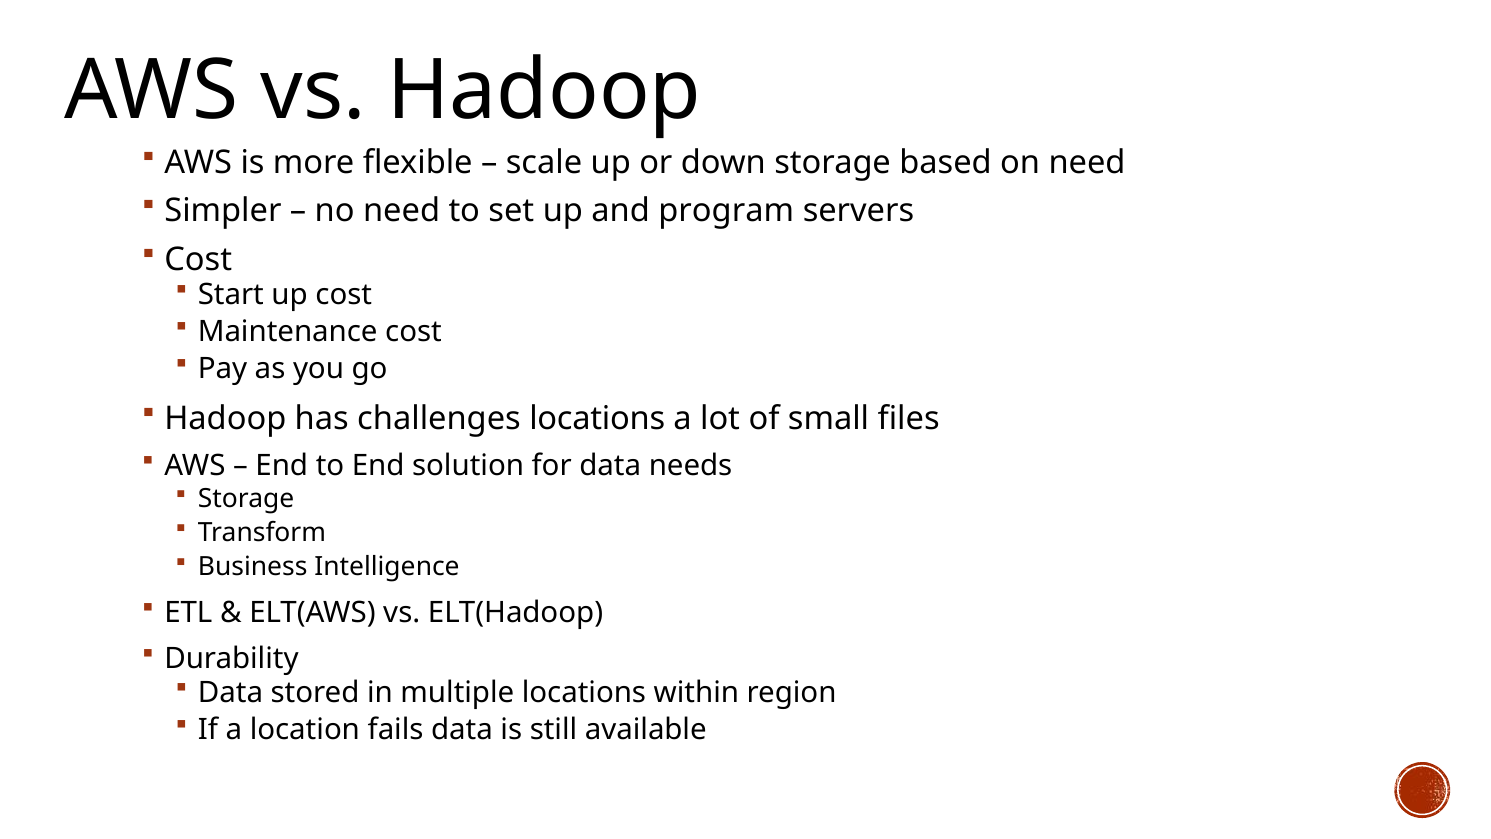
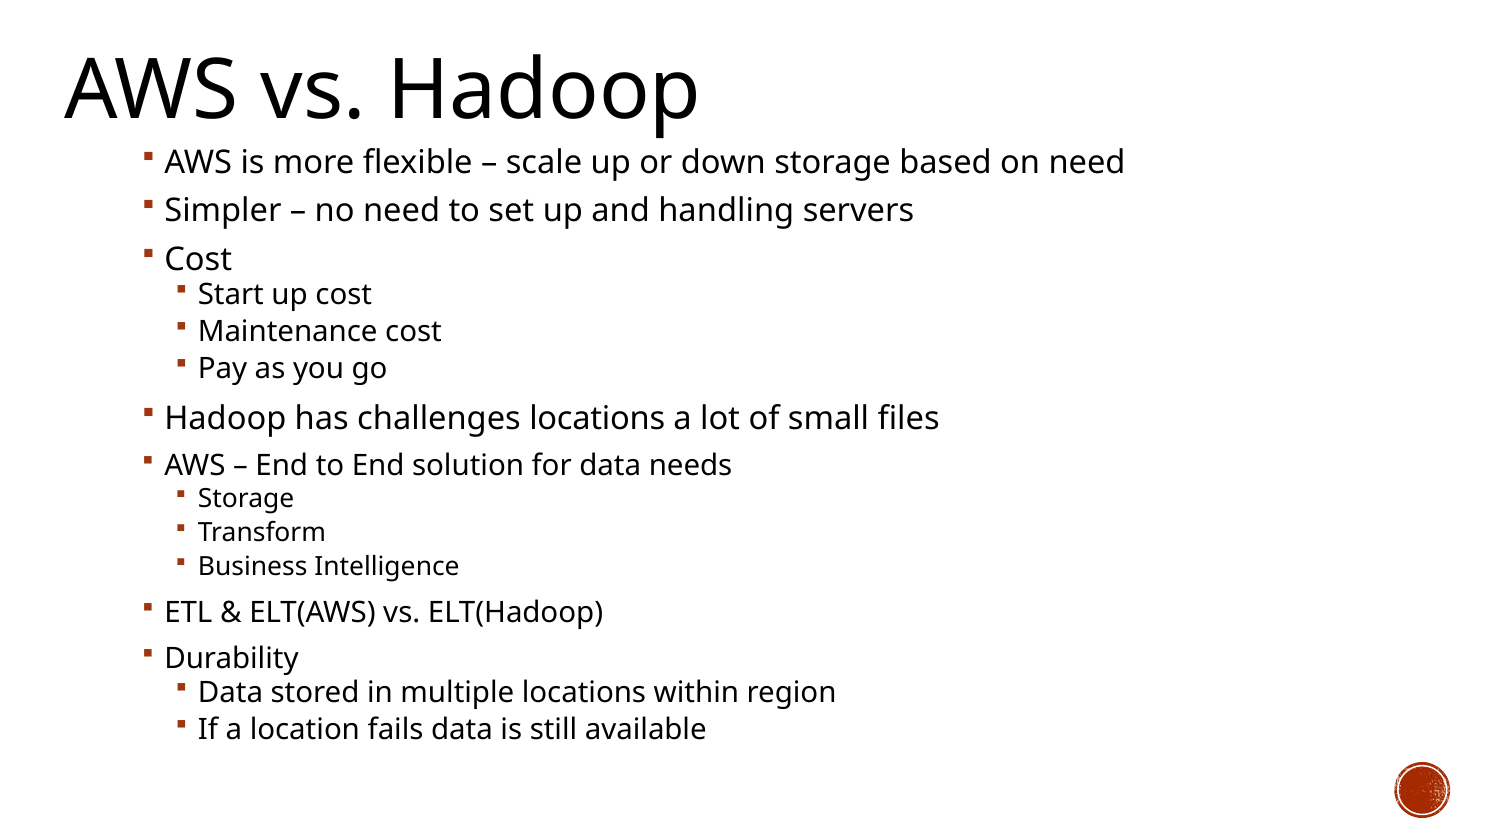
program: program -> handling (726, 211)
